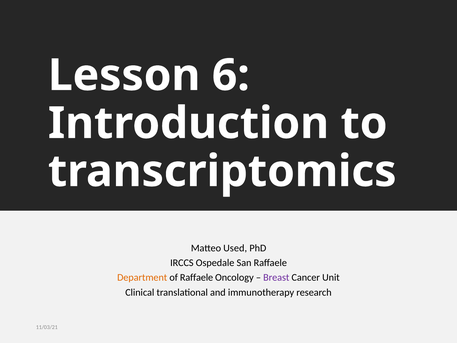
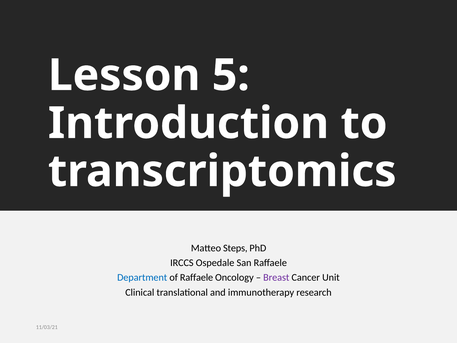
6: 6 -> 5 (231, 75)
Used: Used -> Steps (235, 248)
Department colour: orange -> blue (142, 277)
